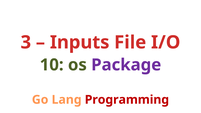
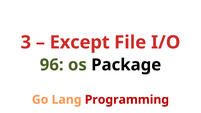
Inputs: Inputs -> Except (80, 42)
10: 10 -> 96 (52, 65)
Package colour: purple -> black (126, 65)
